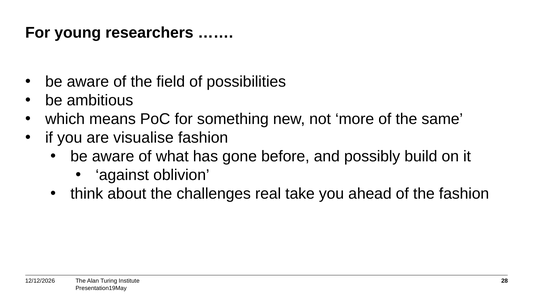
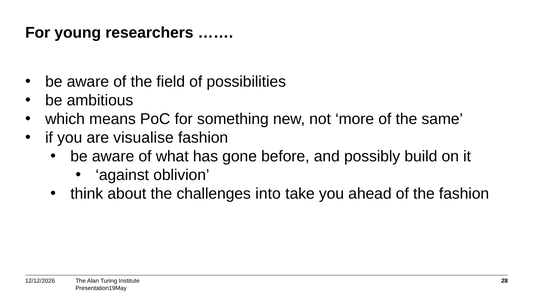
real: real -> into (268, 194)
